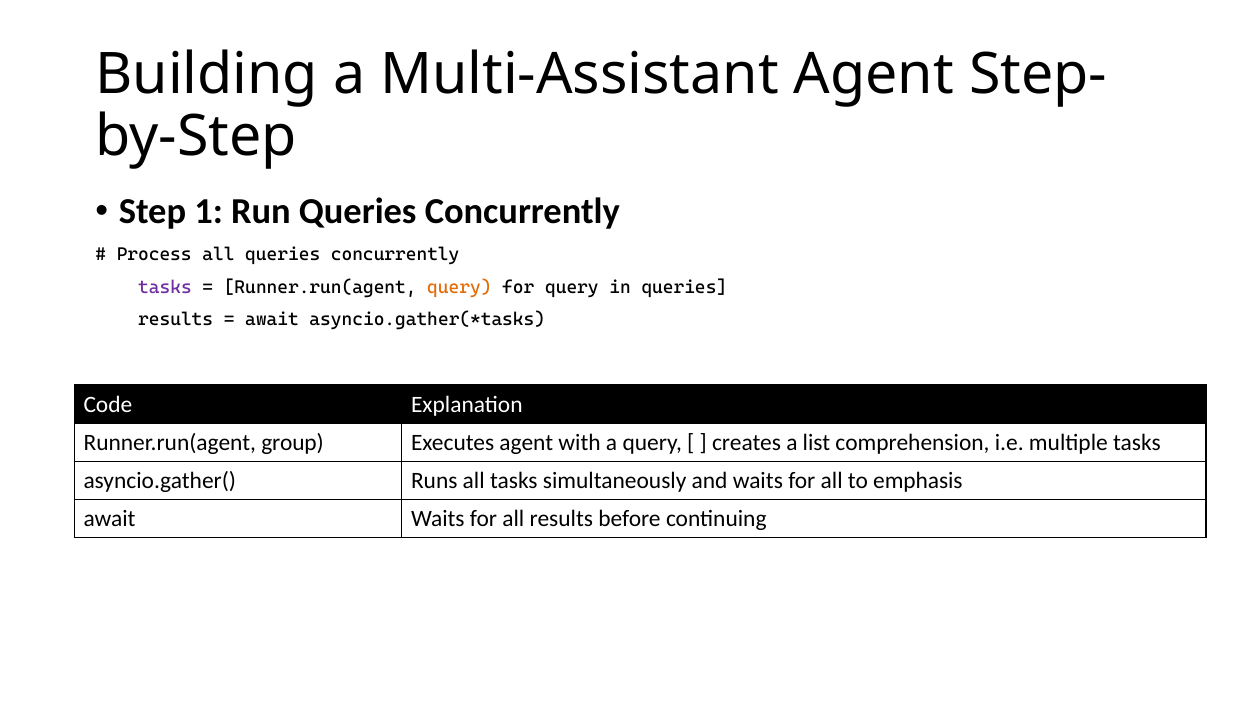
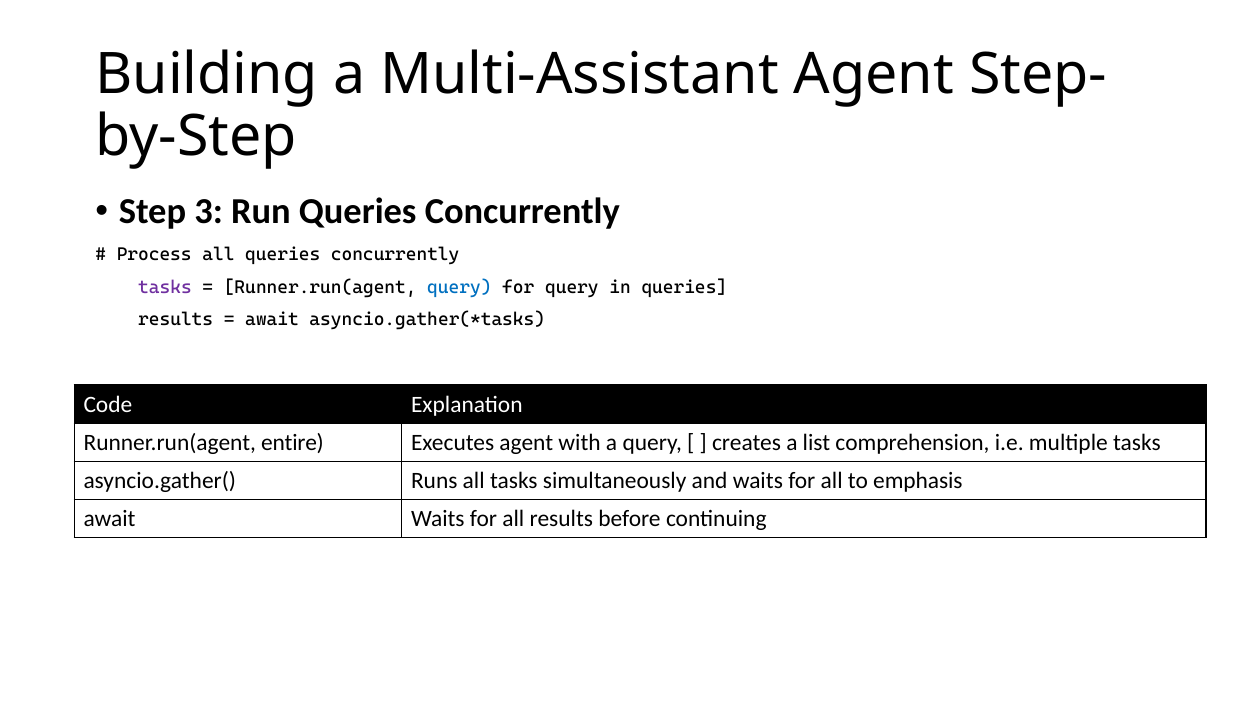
1: 1 -> 3 (209, 212)
query colour: orange -> blue (459, 287)
group: group -> entire (293, 442)
